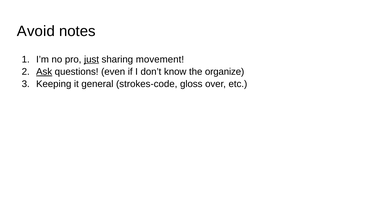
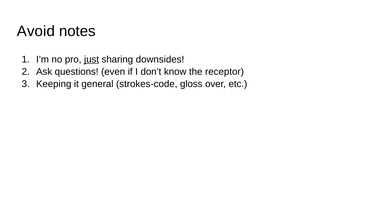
movement: movement -> downsides (160, 59)
Ask underline: present -> none (44, 72)
organize: organize -> receptor (225, 72)
